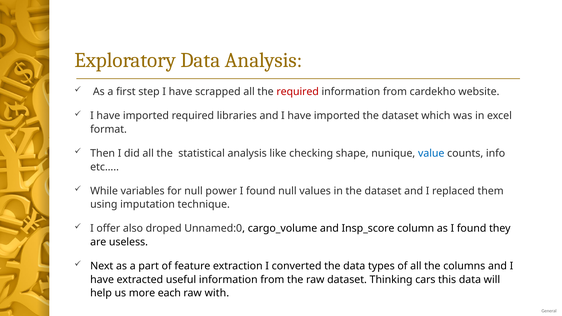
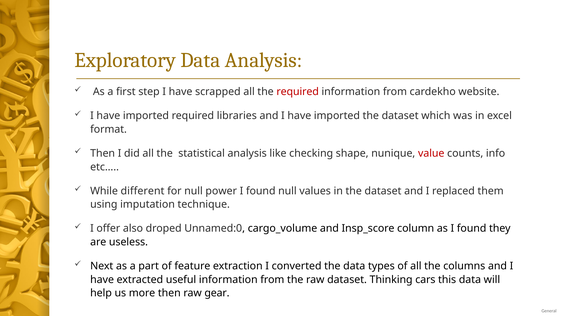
value colour: blue -> red (431, 153)
variables: variables -> different (143, 191)
more each: each -> then (169, 293)
with: with -> gear (217, 293)
